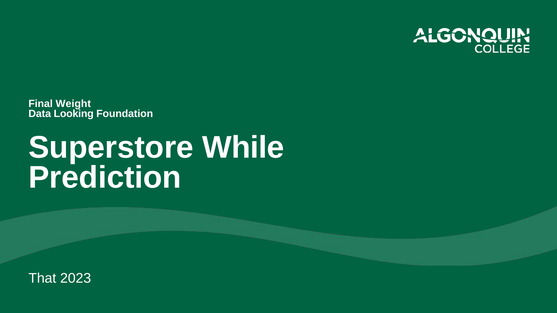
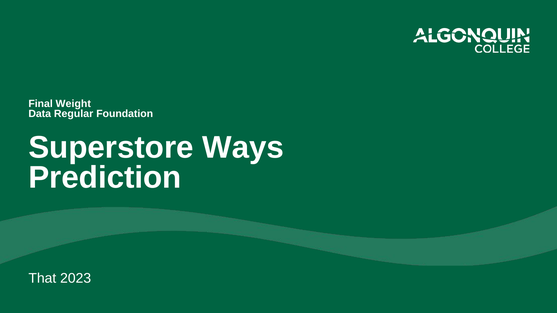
Looking: Looking -> Regular (74, 114)
While: While -> Ways (243, 148)
